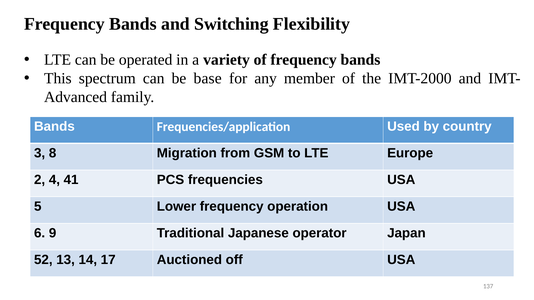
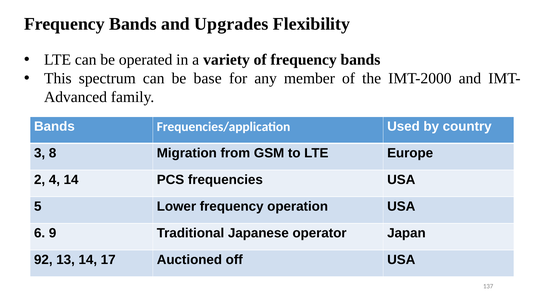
Switching: Switching -> Upgrades (231, 24)
4 41: 41 -> 14 (71, 180)
52: 52 -> 92 (43, 260)
